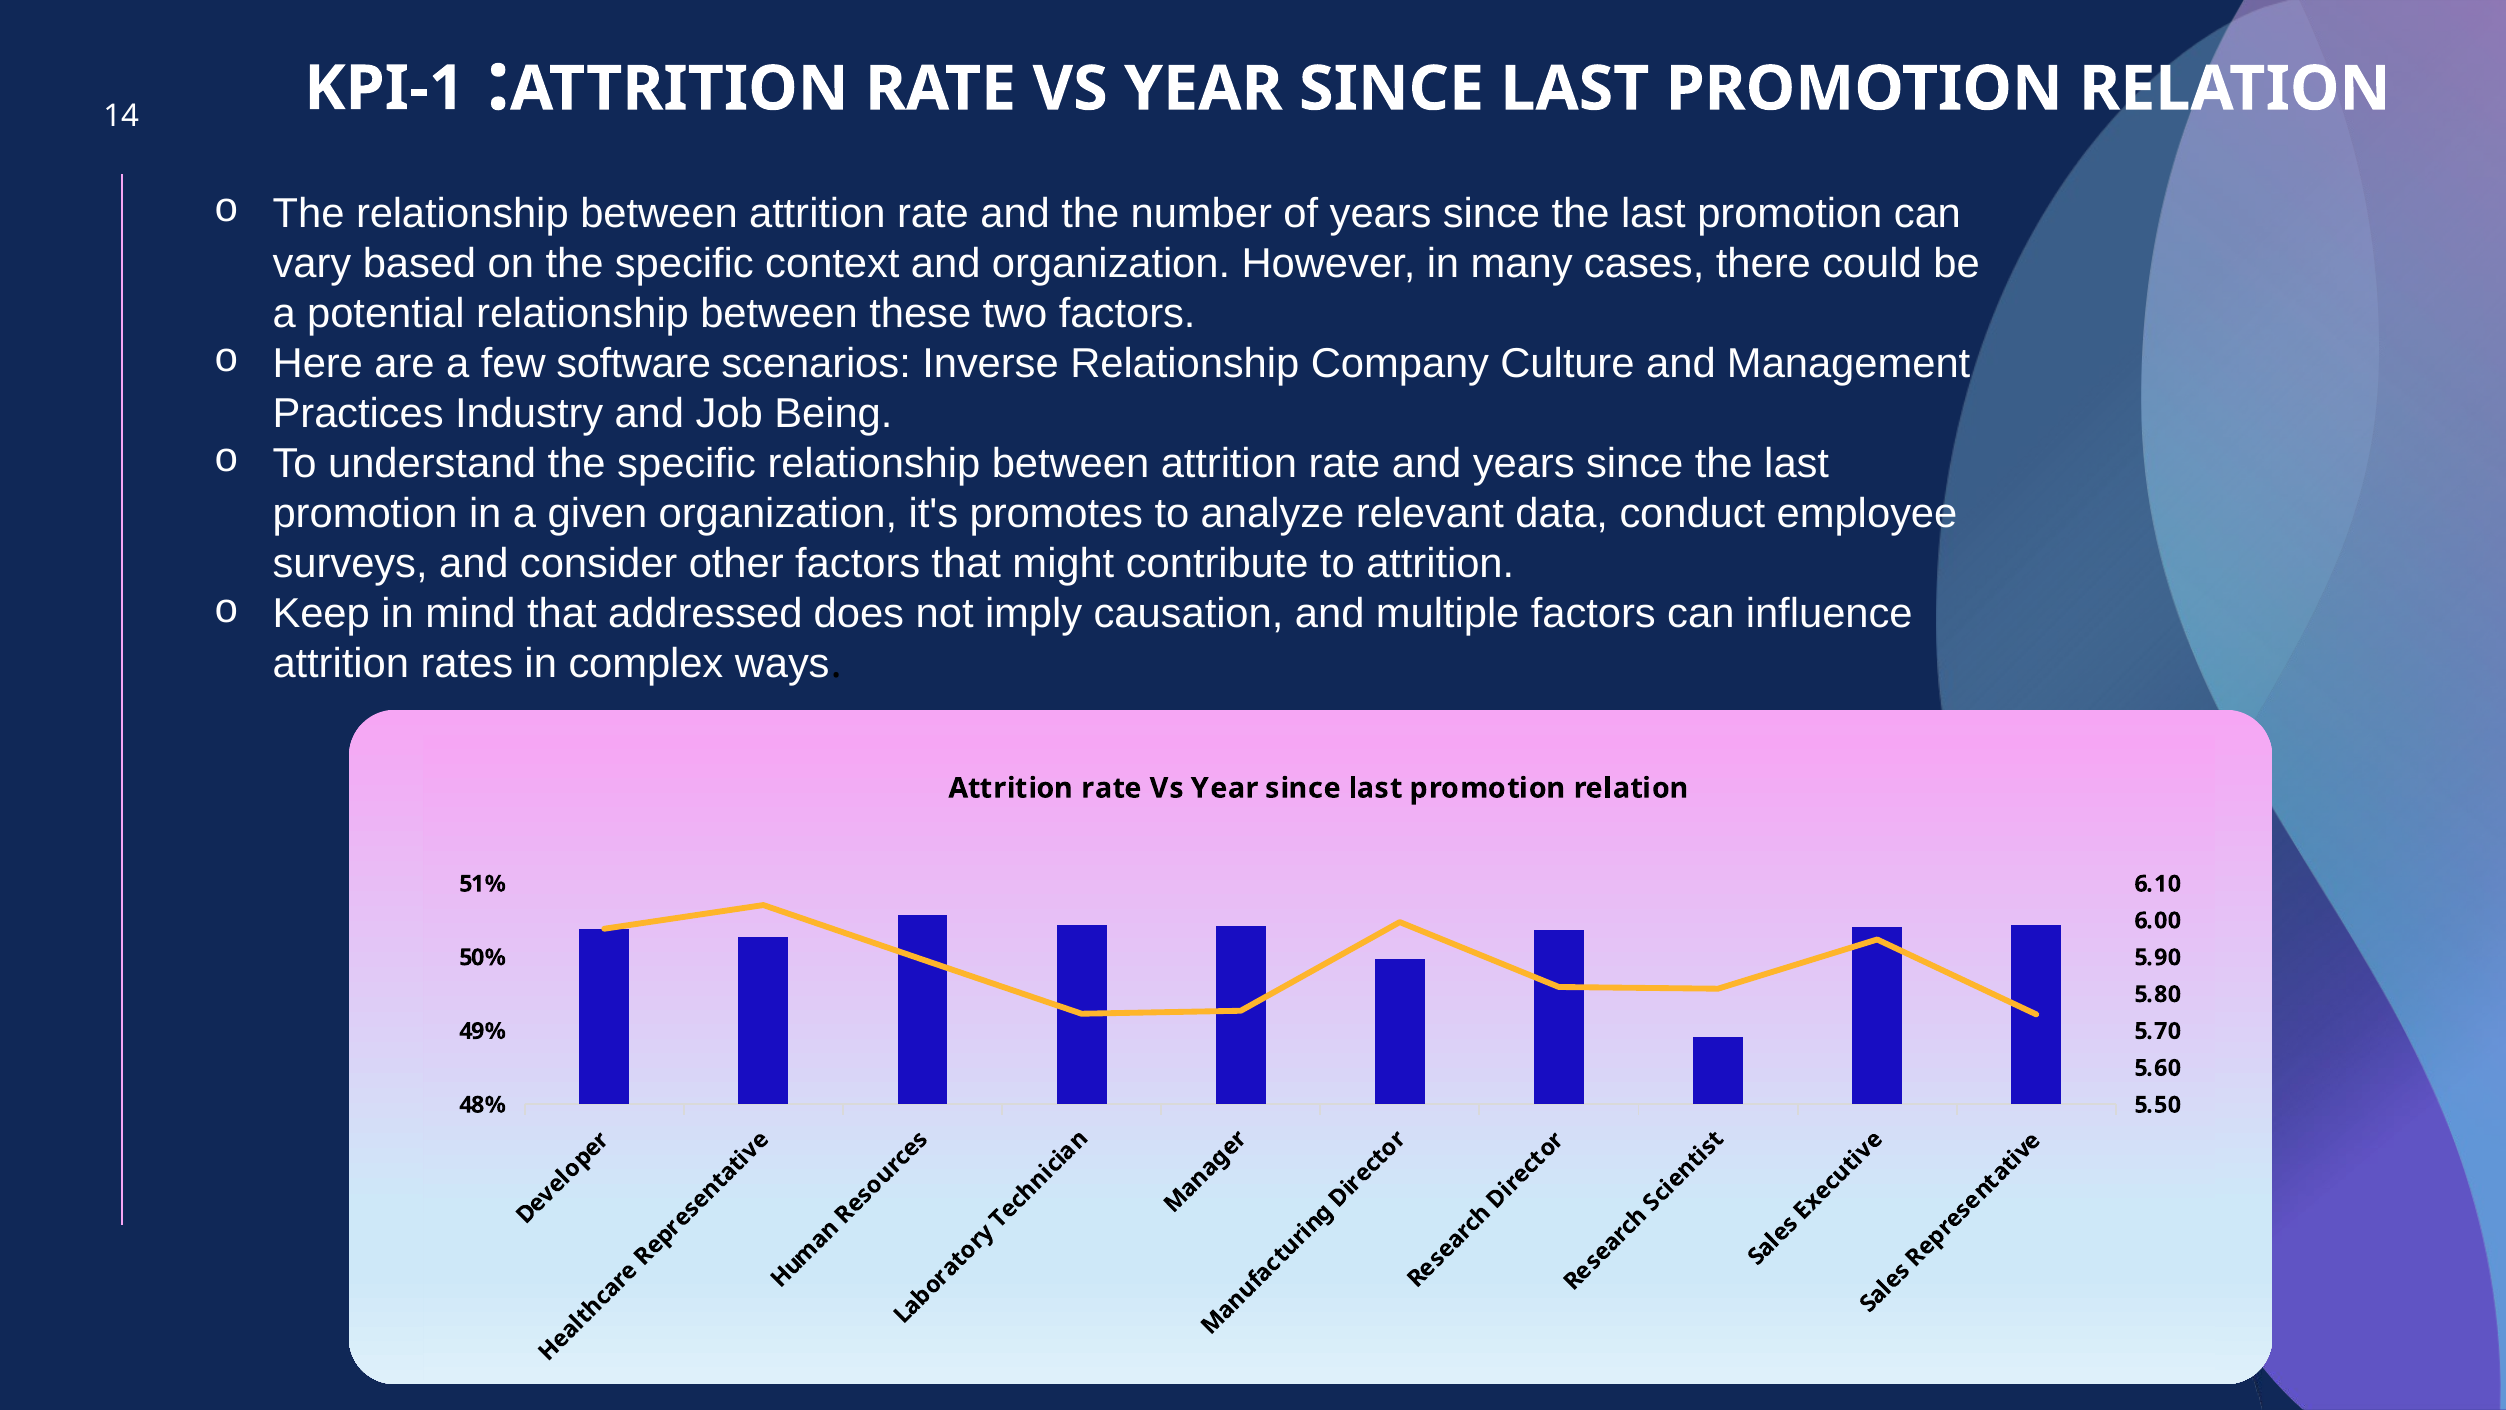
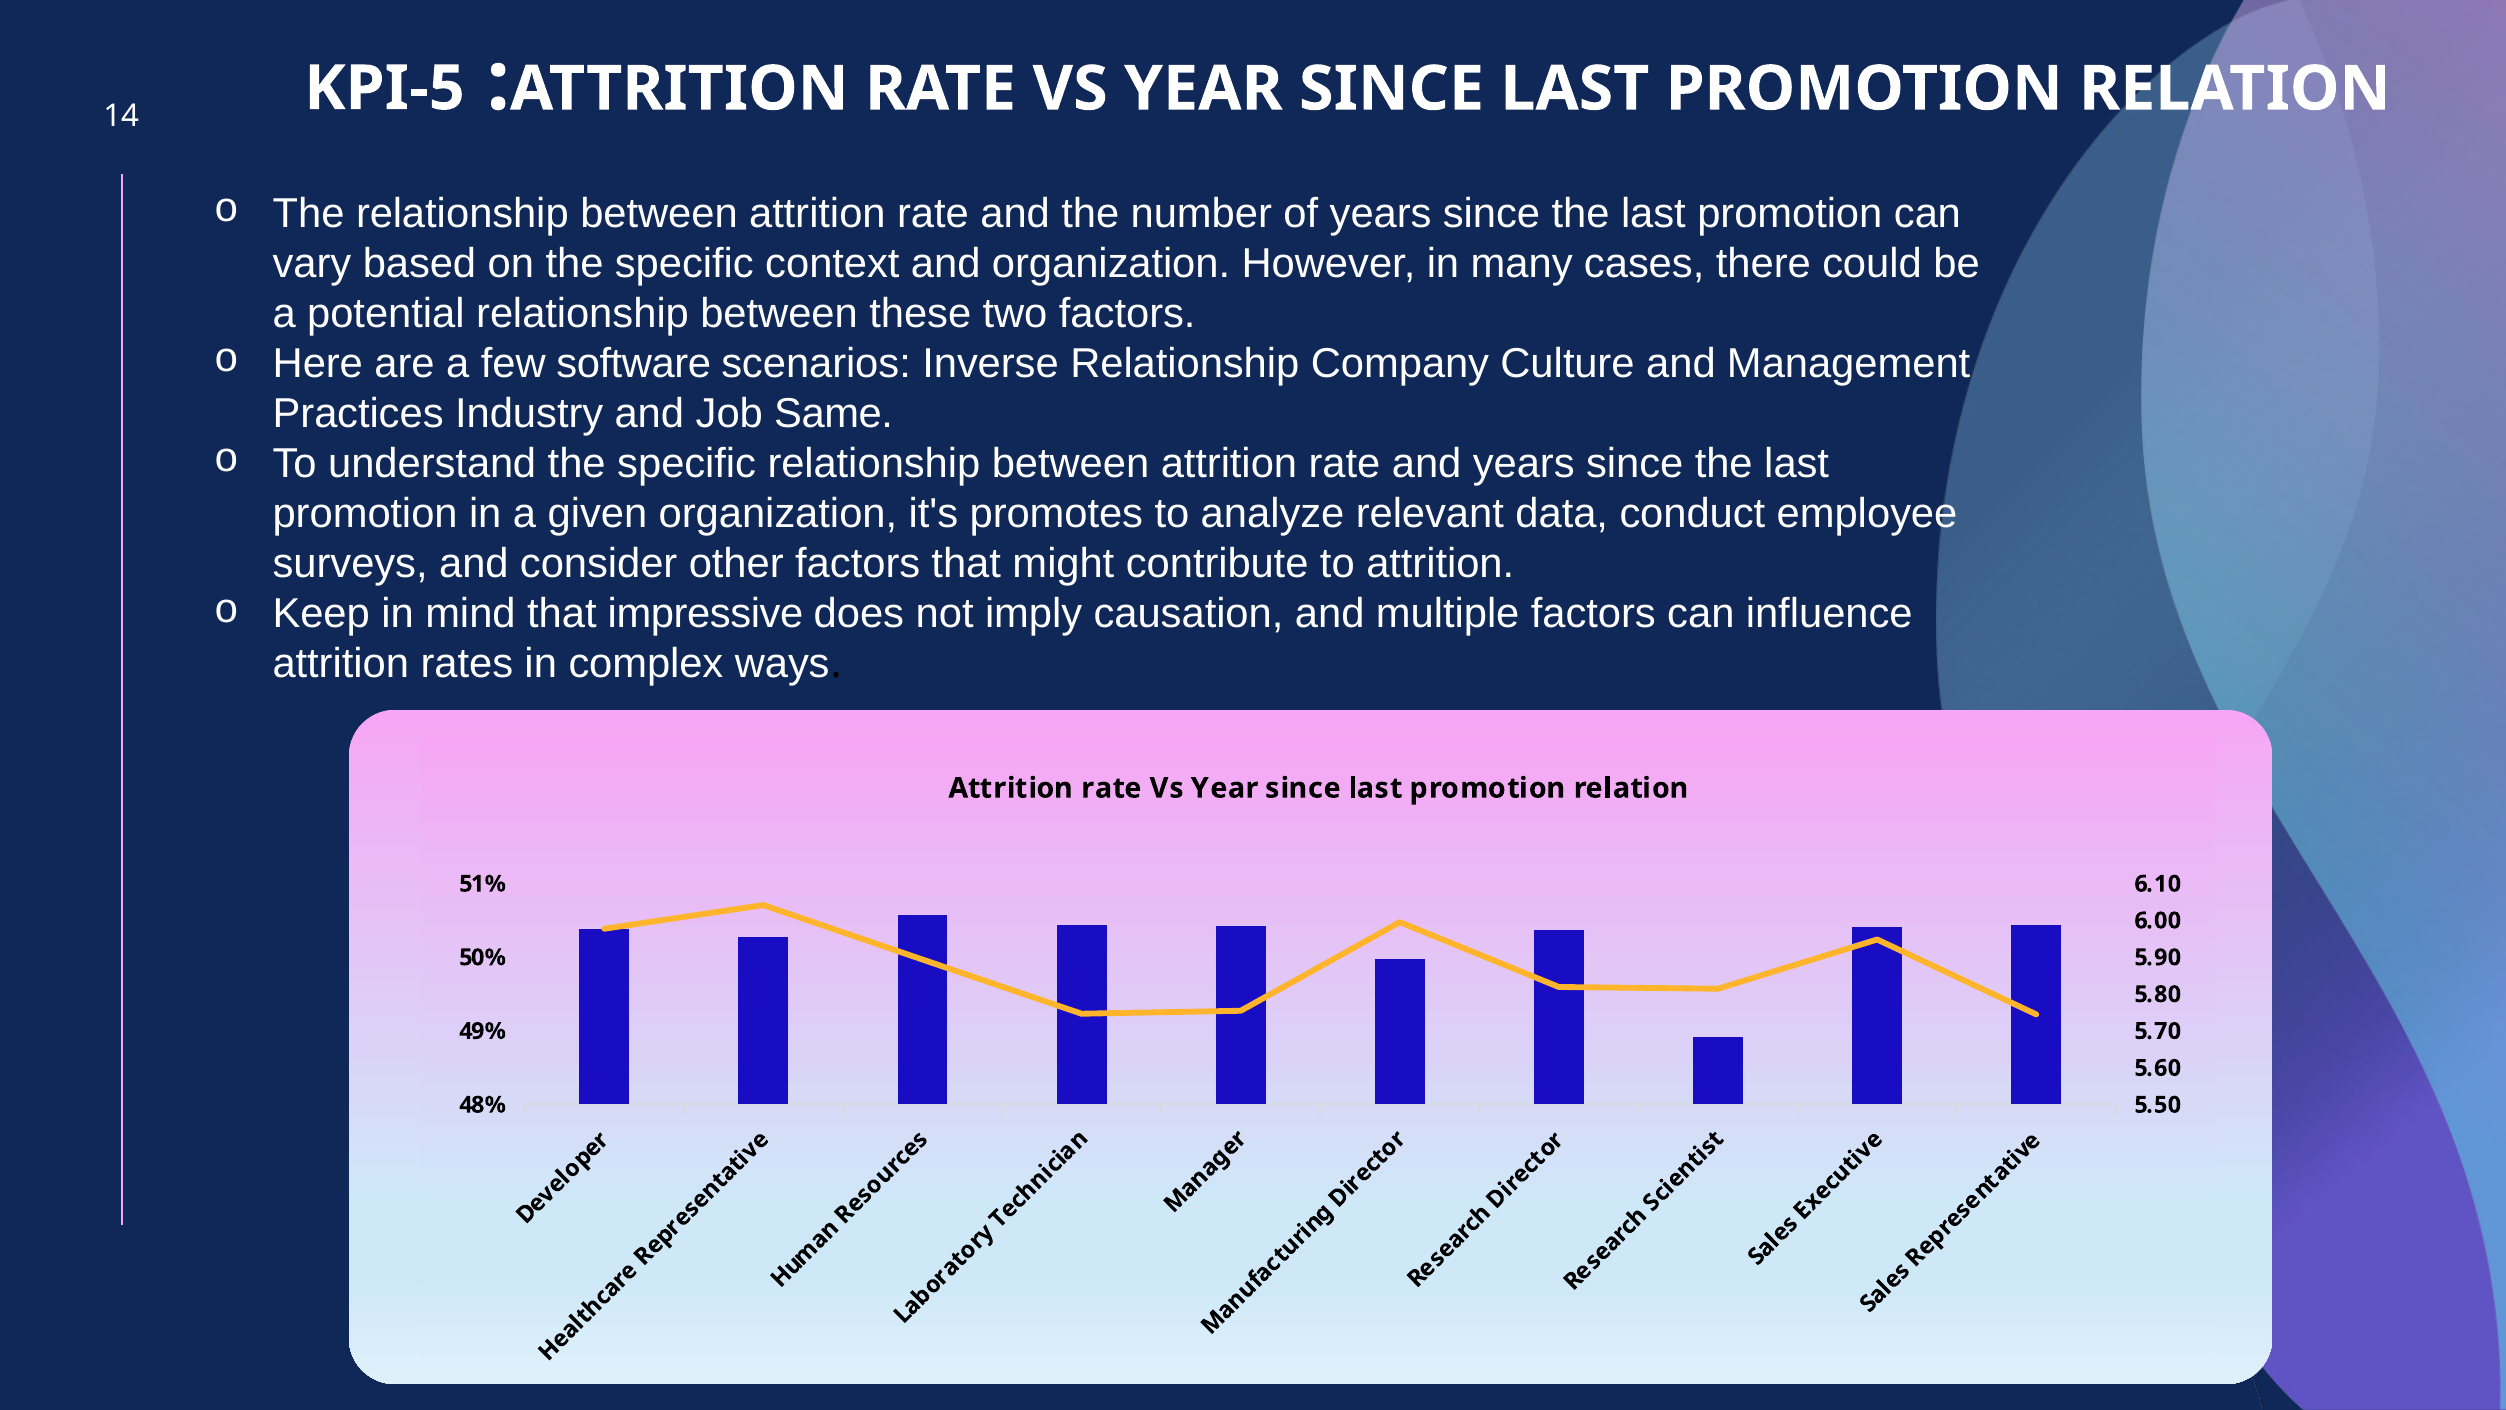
KPI-1: KPI-1 -> KPI-5 (384, 89)
Being: Being -> Same (834, 414)
addressed: addressed -> impressive (706, 614)
